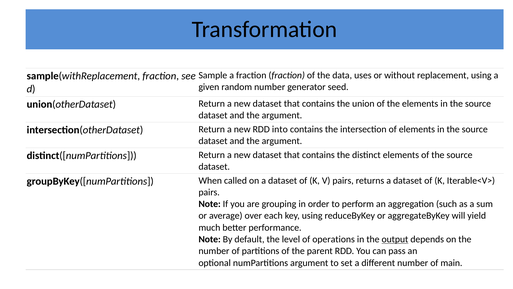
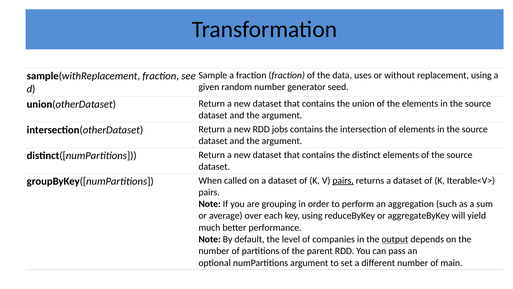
into: into -> jobs (280, 129)
pairs underline: none -> present (343, 180)
operations: operations -> companies (334, 239)
